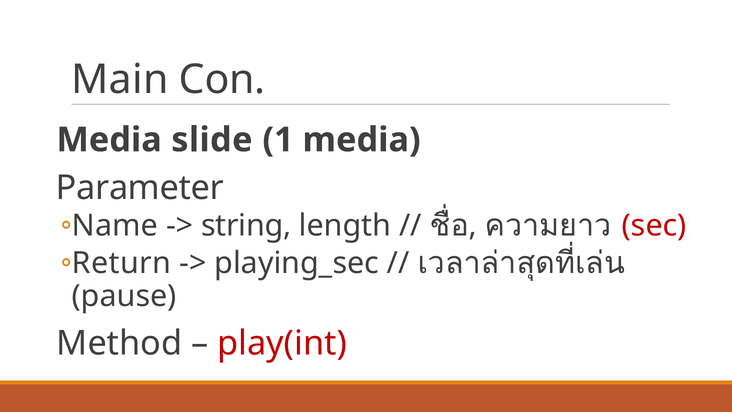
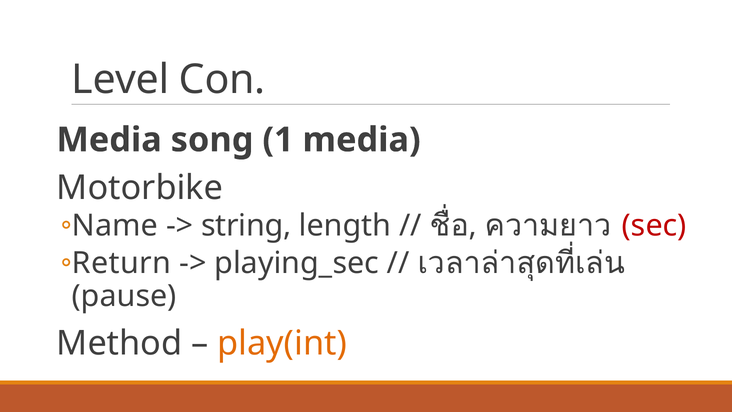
Main: Main -> Level (120, 80)
slide: slide -> song (212, 140)
Parameter: Parameter -> Motorbike (140, 188)
play(int colour: red -> orange (282, 343)
